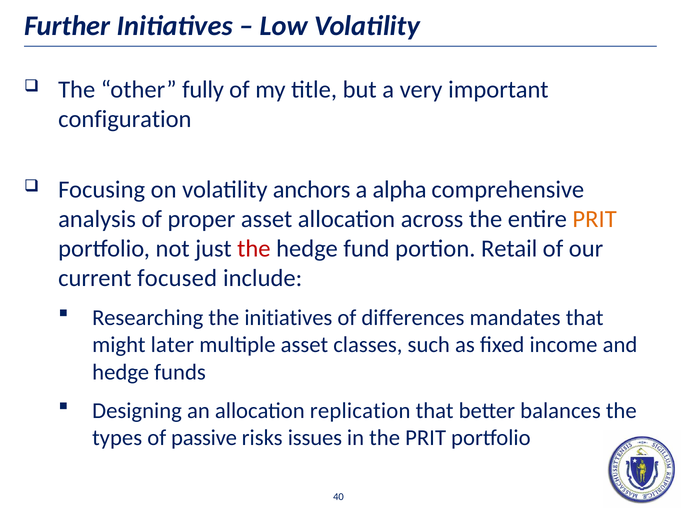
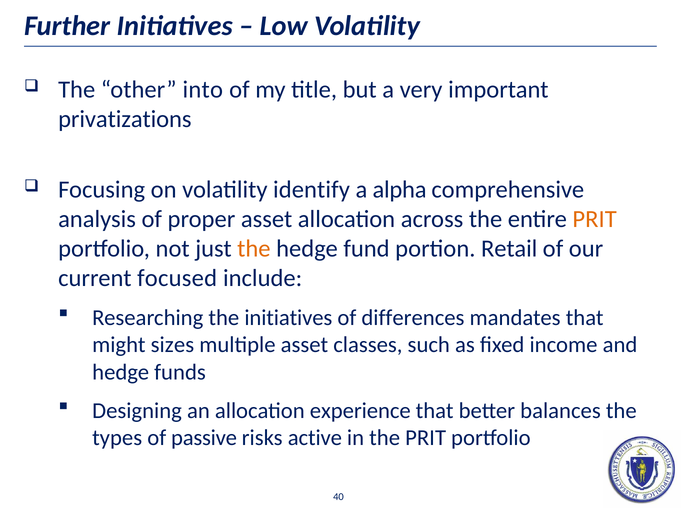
fully: fully -> into (203, 90)
configuration: configuration -> privatizations (125, 119)
anchors: anchors -> identify (311, 189)
the colour: red -> orange (254, 248)
later: later -> sizes (172, 345)
replication: replication -> experience (360, 410)
issues: issues -> active (315, 438)
